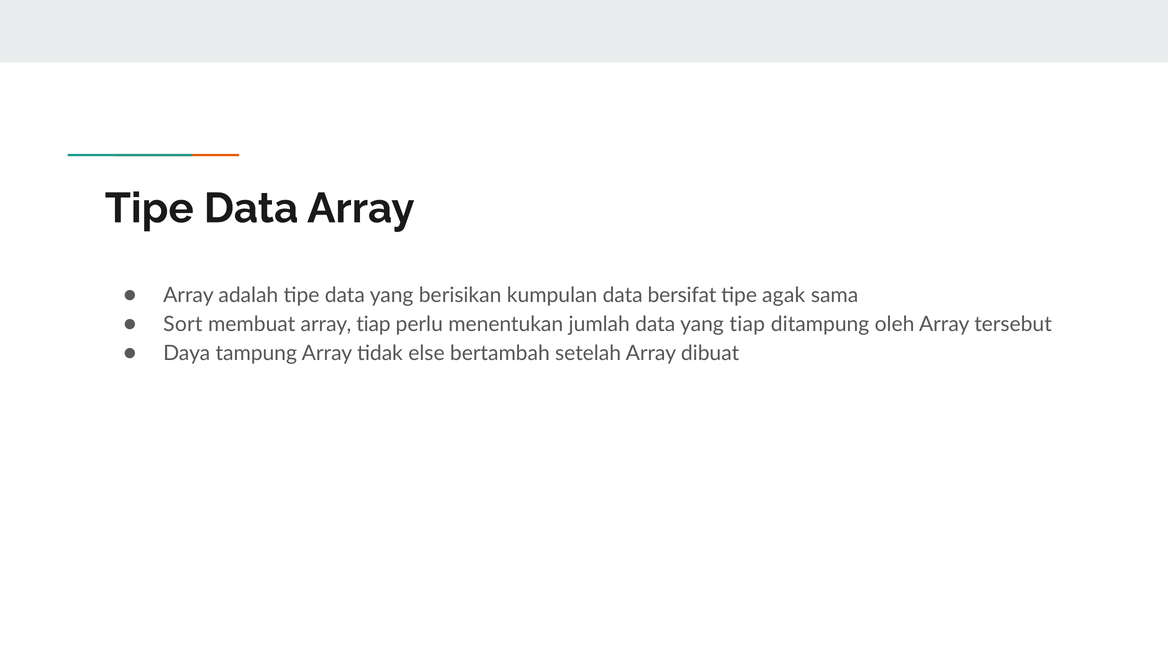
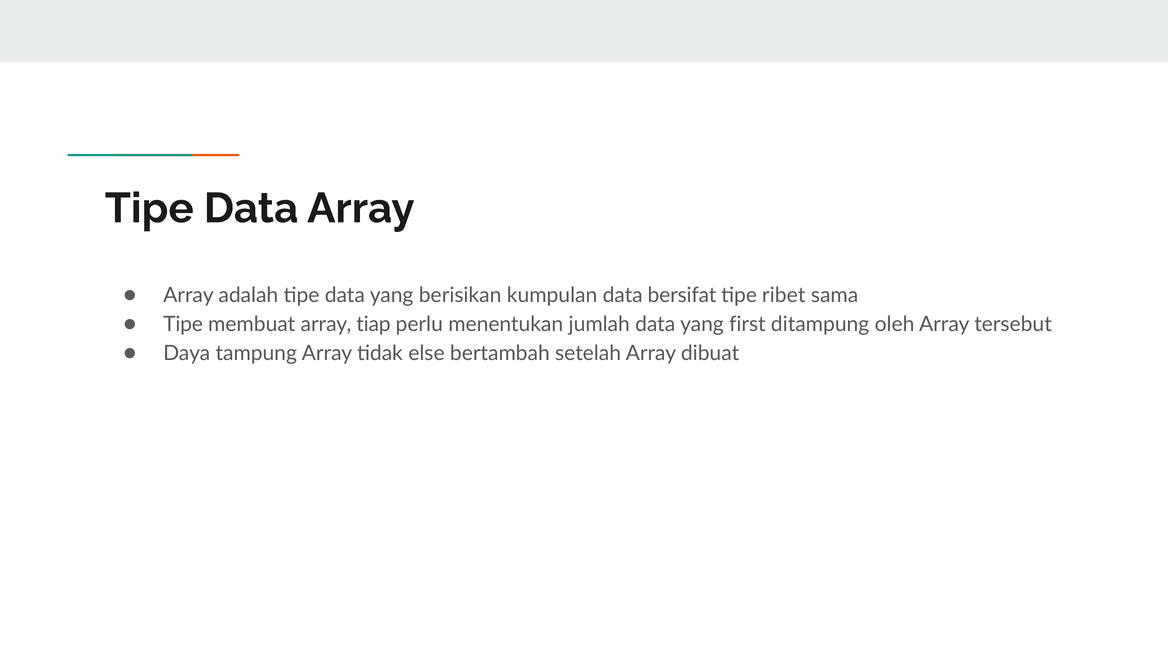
agak: agak -> ribet (784, 295)
Sort: Sort -> Tipe (183, 324)
yang tiap: tiap -> first (747, 324)
